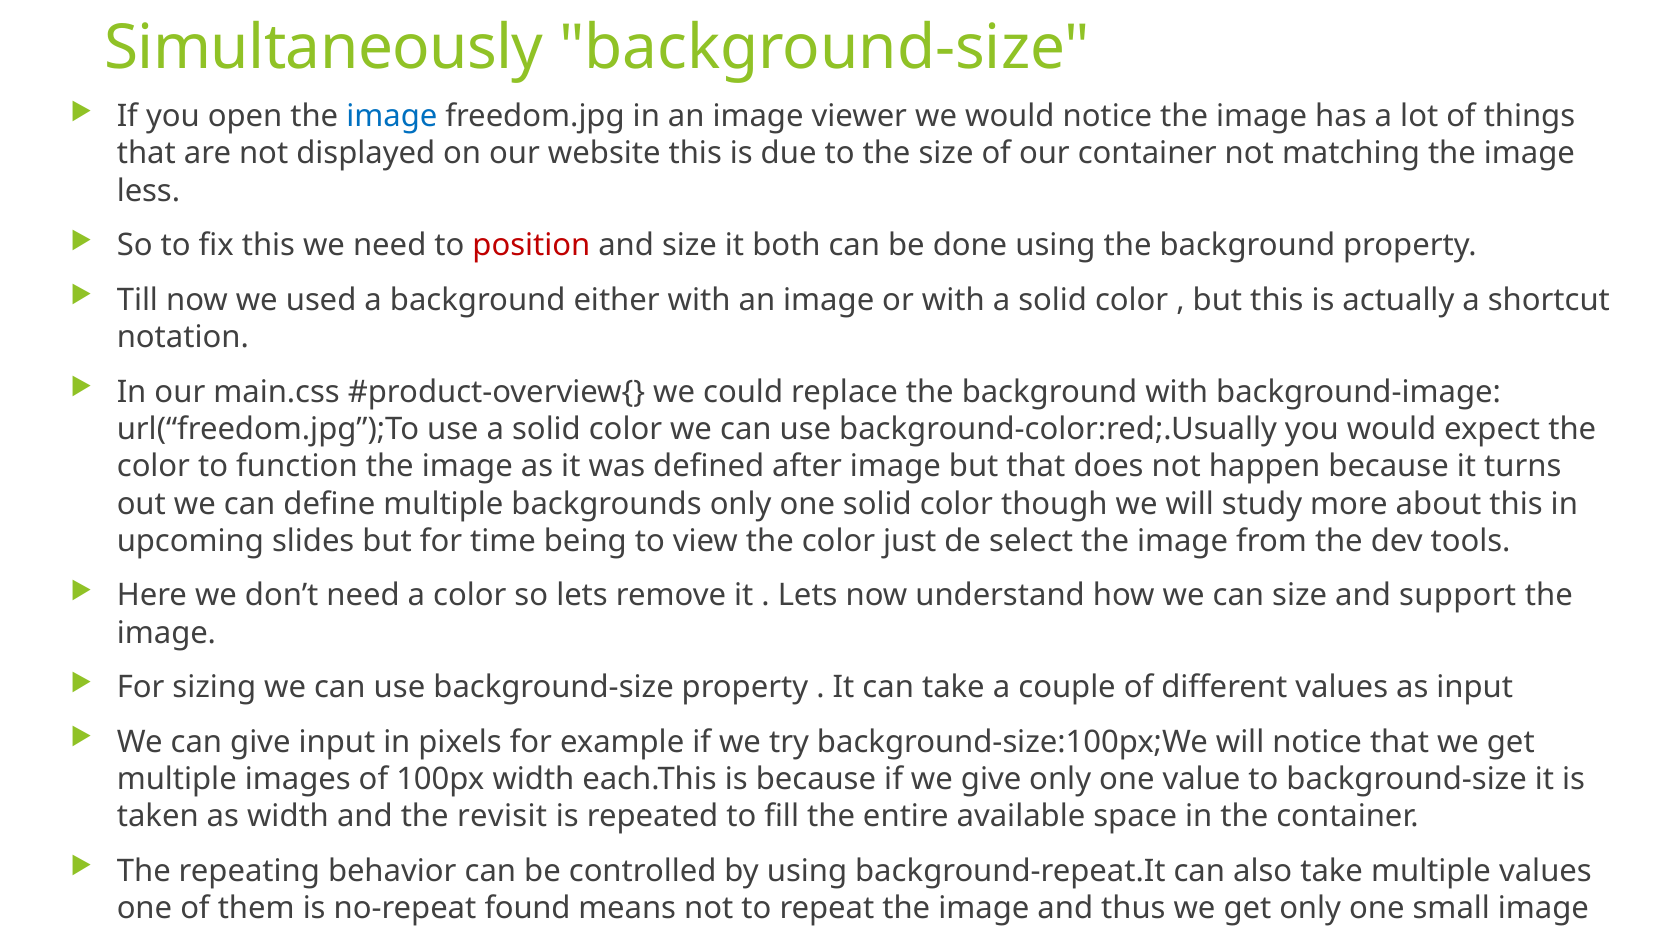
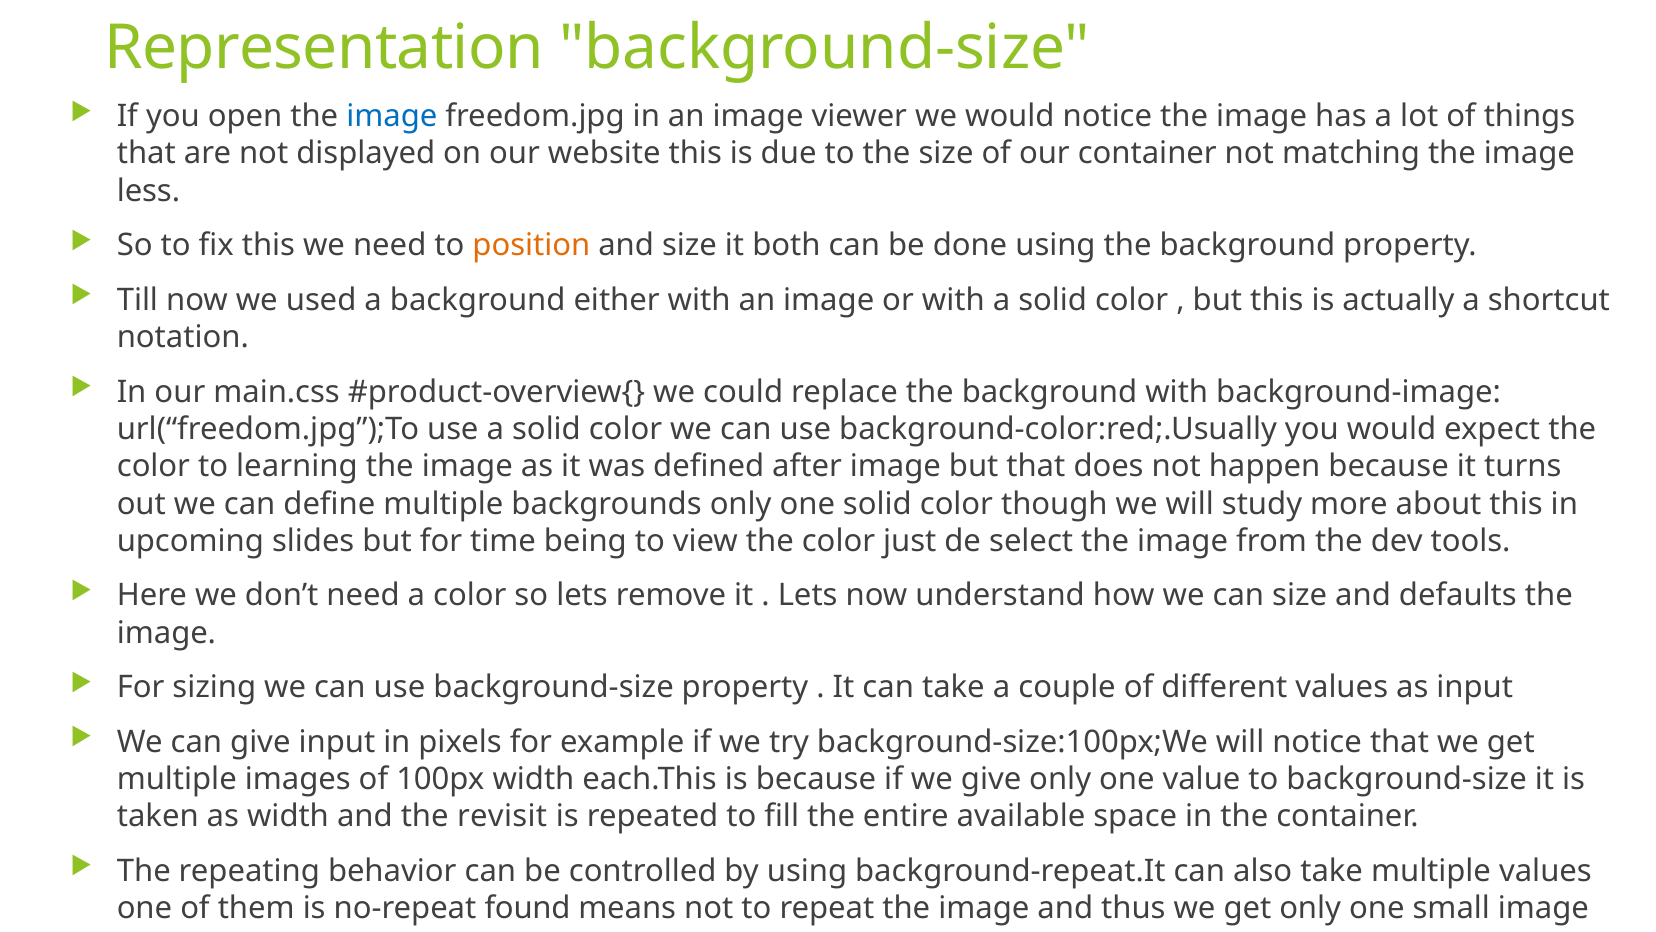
Simultaneously: Simultaneously -> Representation (324, 48)
position colour: red -> orange (531, 245)
function: function -> learning (297, 466)
support: support -> defaults (1458, 595)
